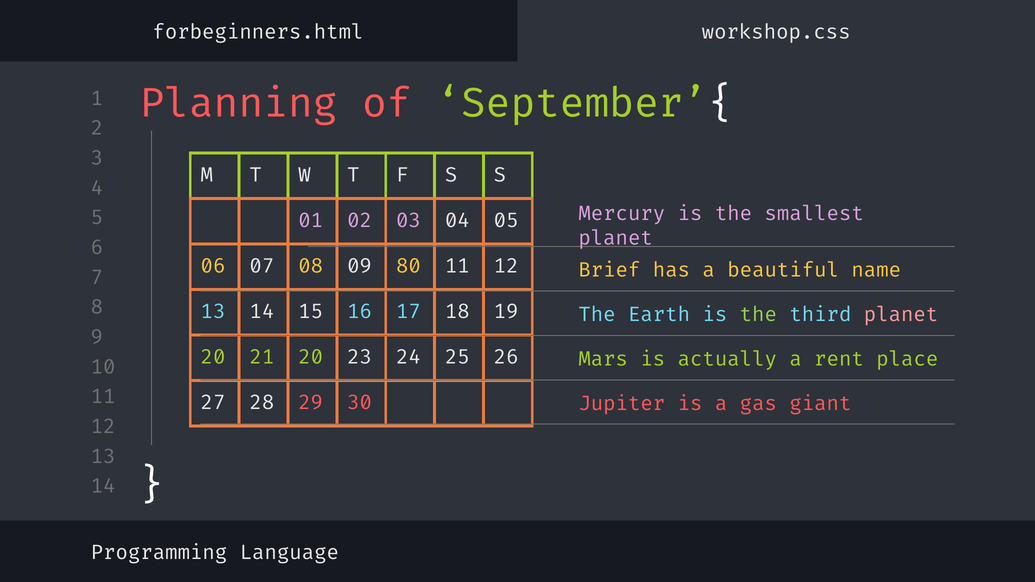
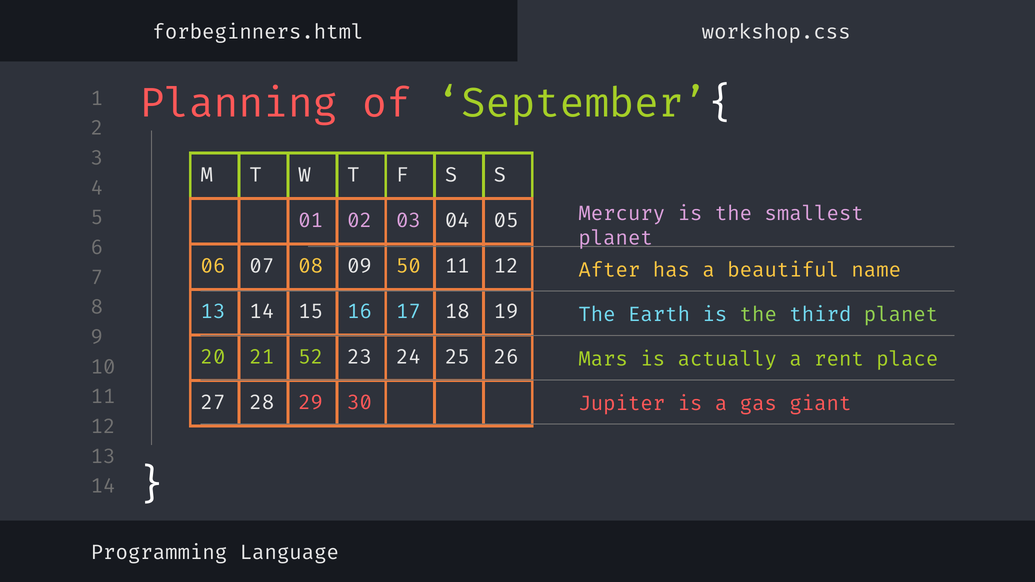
80: 80 -> 50 (408, 266)
Brief: Brief -> After (609, 270)
planet colour: pink -> light green (901, 315)
21 20: 20 -> 52 (311, 357)
